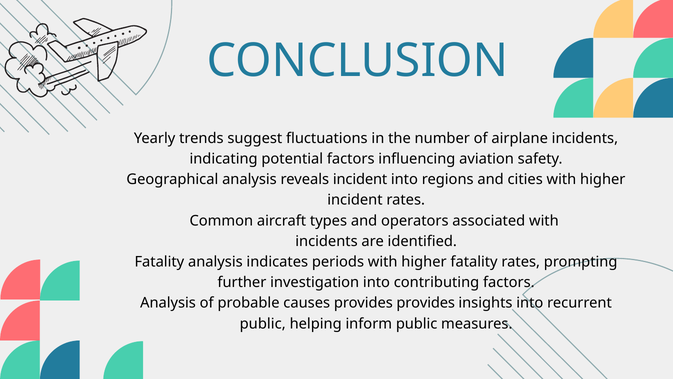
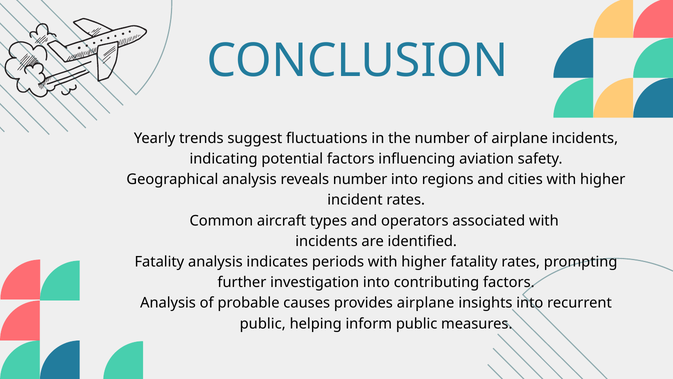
reveals incident: incident -> number (360, 179)
provides provides: provides -> airplane (426, 303)
